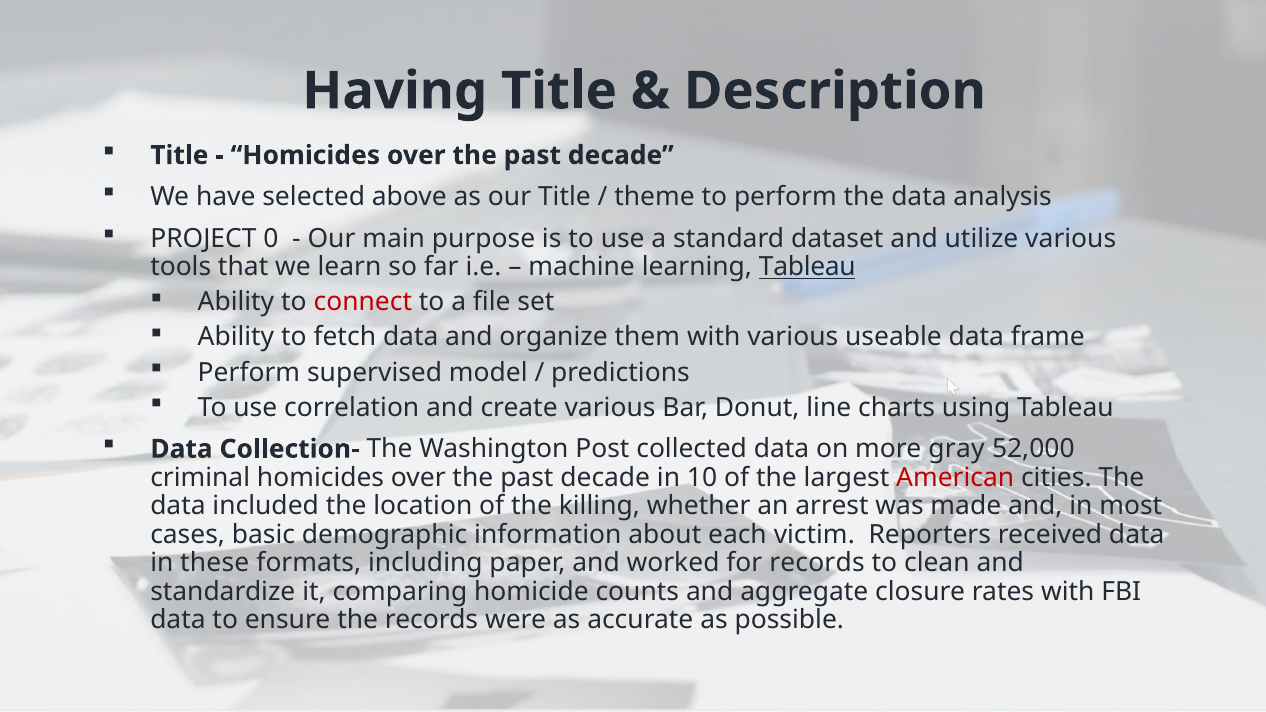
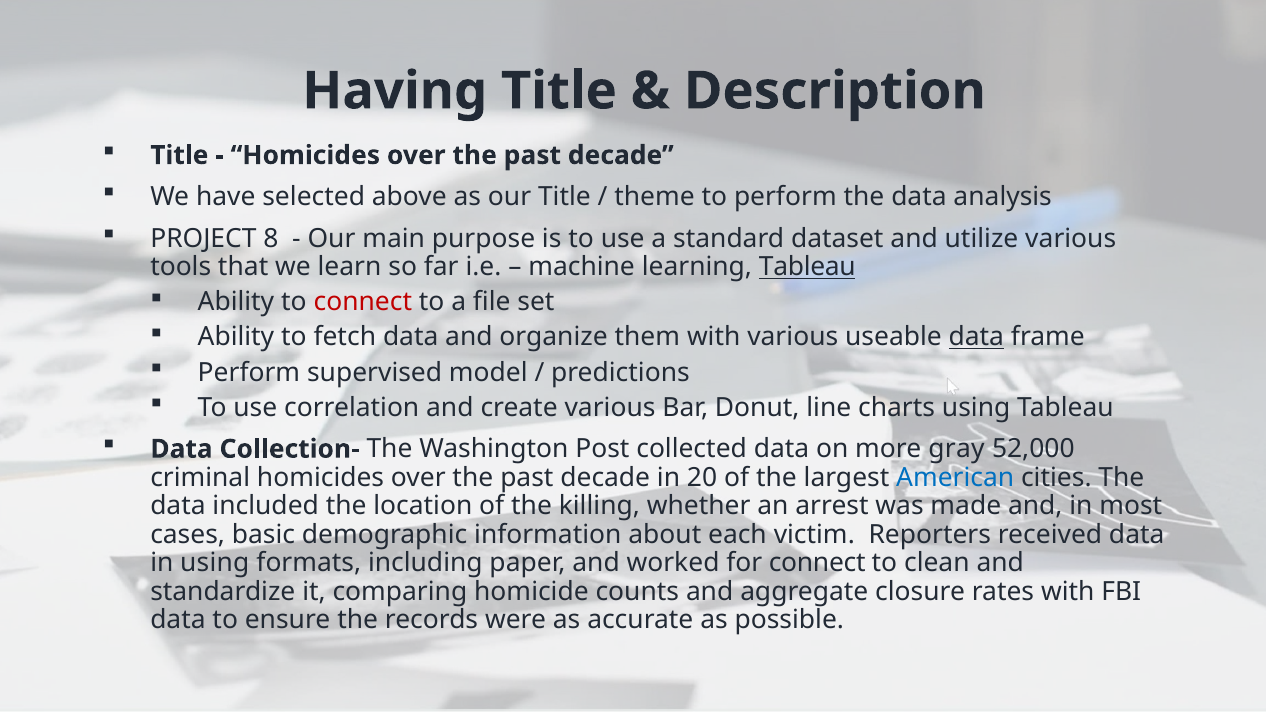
0: 0 -> 8 (271, 239)
data underline: none -> present (976, 337)
10: 10 -> 20 (702, 478)
American colour: red -> blue (955, 478)
in these: these -> using (215, 563)
for records: records -> connect (817, 563)
